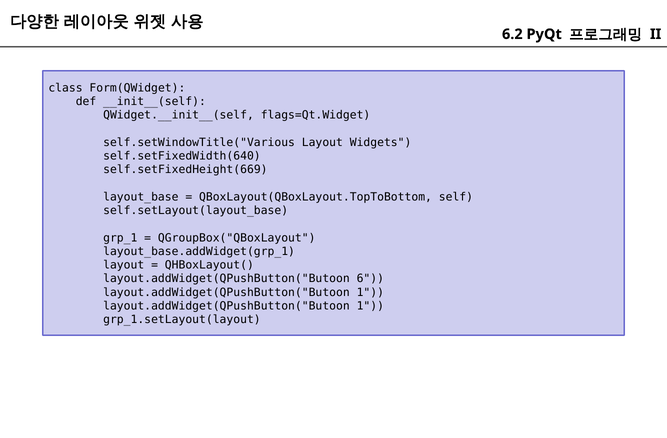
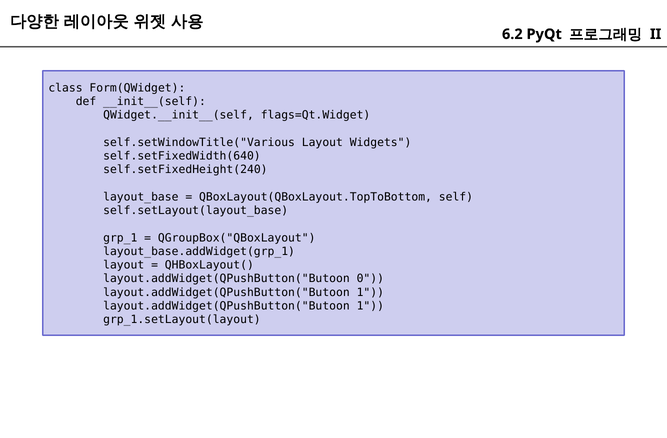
self.setFixedHeight(669: self.setFixedHeight(669 -> self.setFixedHeight(240 (185, 170)
6: 6 -> 0 (370, 279)
